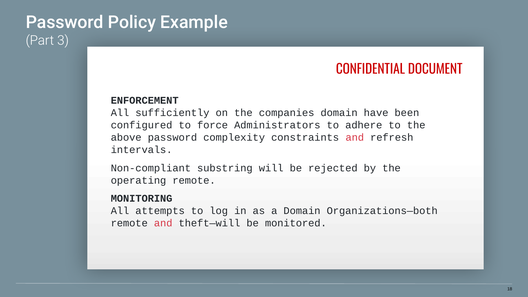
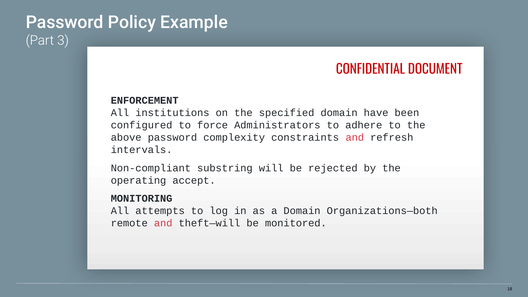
sufficiently: sufficiently -> institutions (172, 113)
companies: companies -> specified (287, 113)
operating remote: remote -> accept (194, 180)
